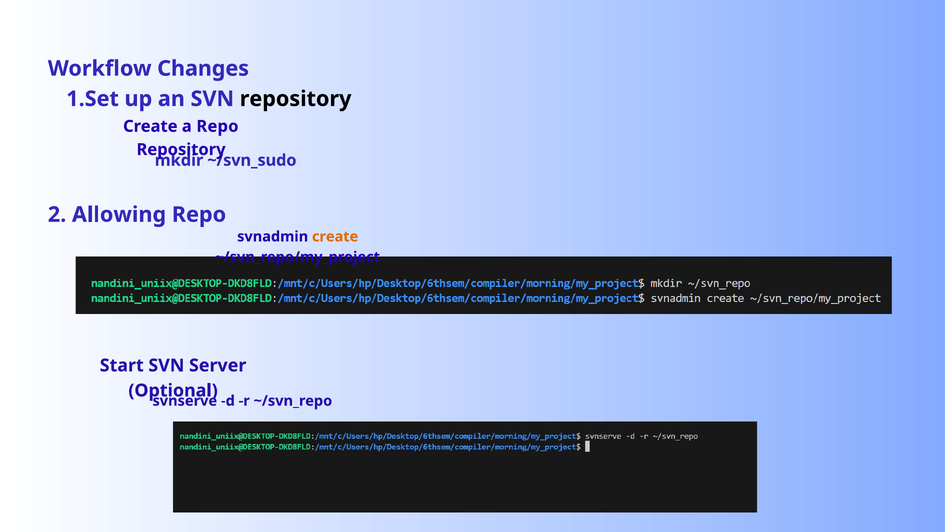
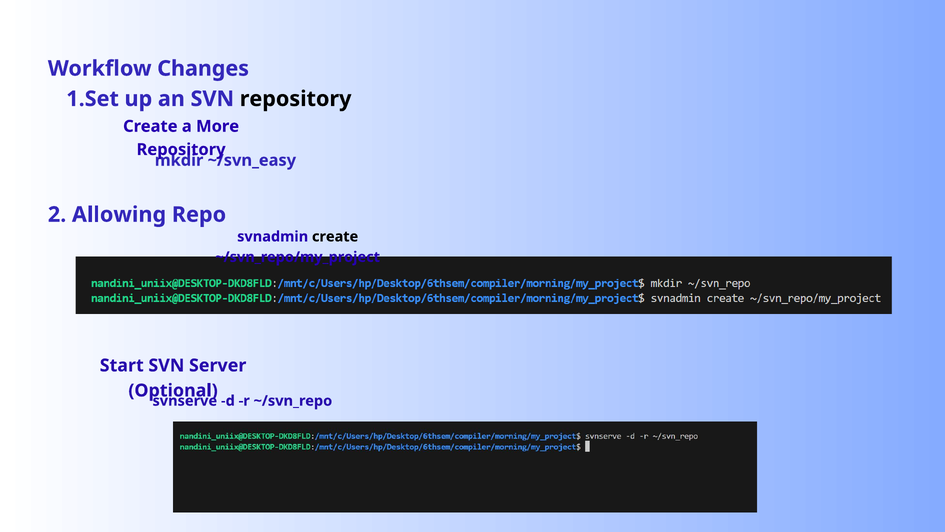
a Repo: Repo -> More (218, 126)
~/svn_sudo: ~/svn_sudo -> ~/svn_easy (252, 160)
create colour: orange -> black (335, 236)
